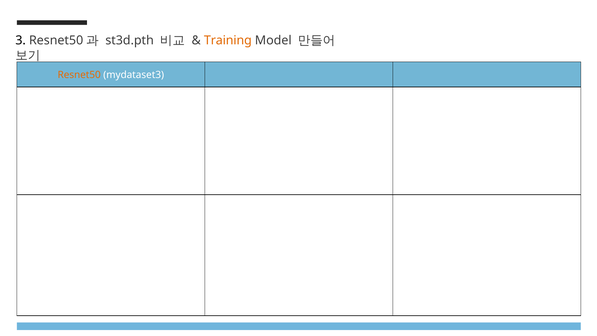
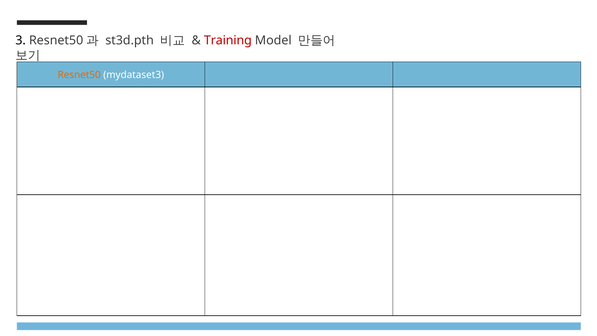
Training colour: orange -> red (228, 40)
